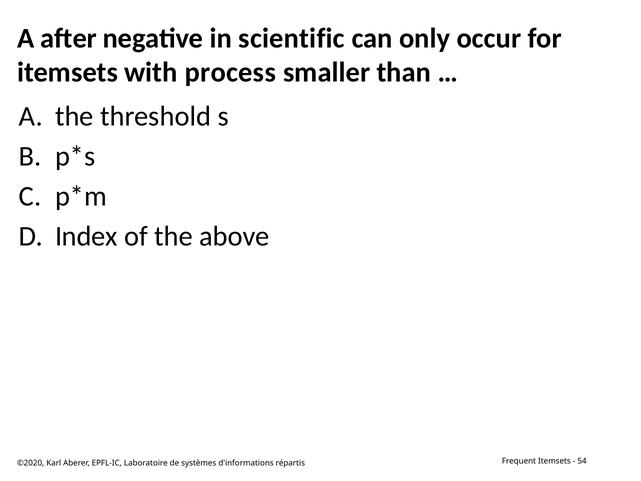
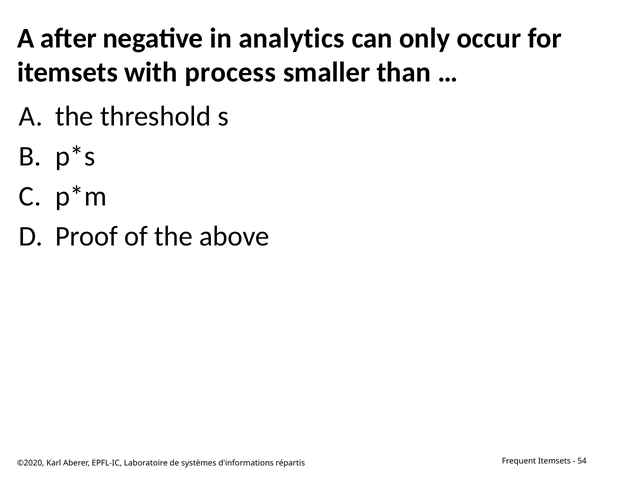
scientific: scientific -> analytics (292, 38)
Index: Index -> Proof (86, 236)
